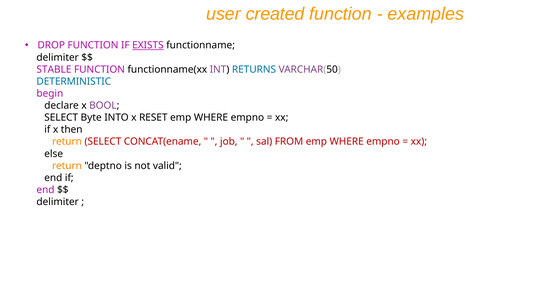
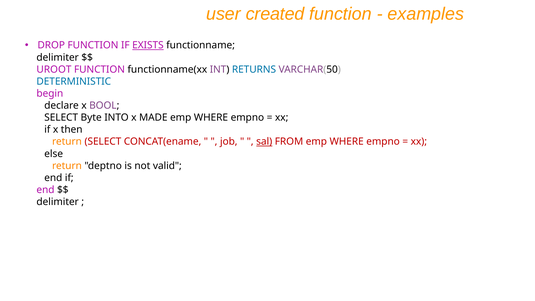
STABLE: STABLE -> UROOT (54, 69)
RESET: RESET -> MADE (153, 118)
sal underline: none -> present (264, 142)
